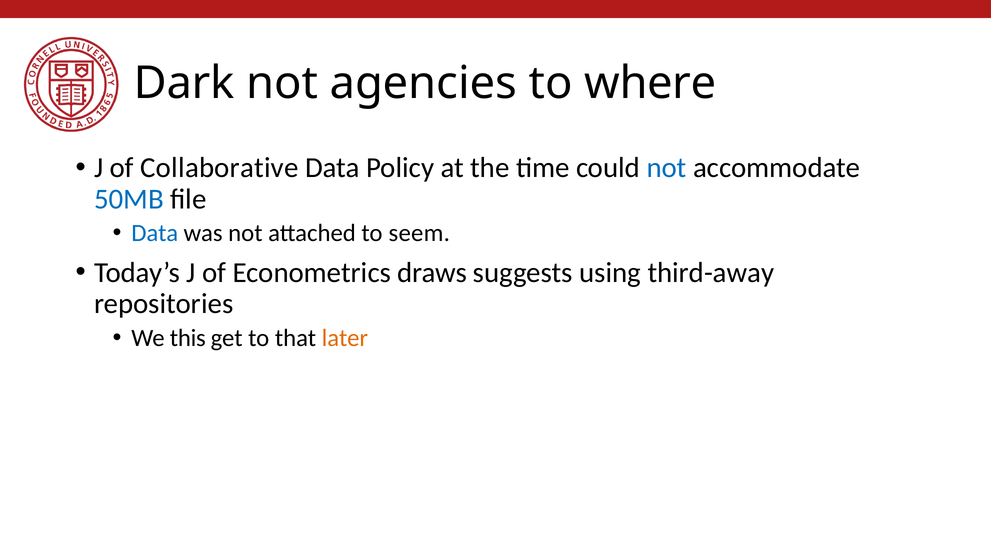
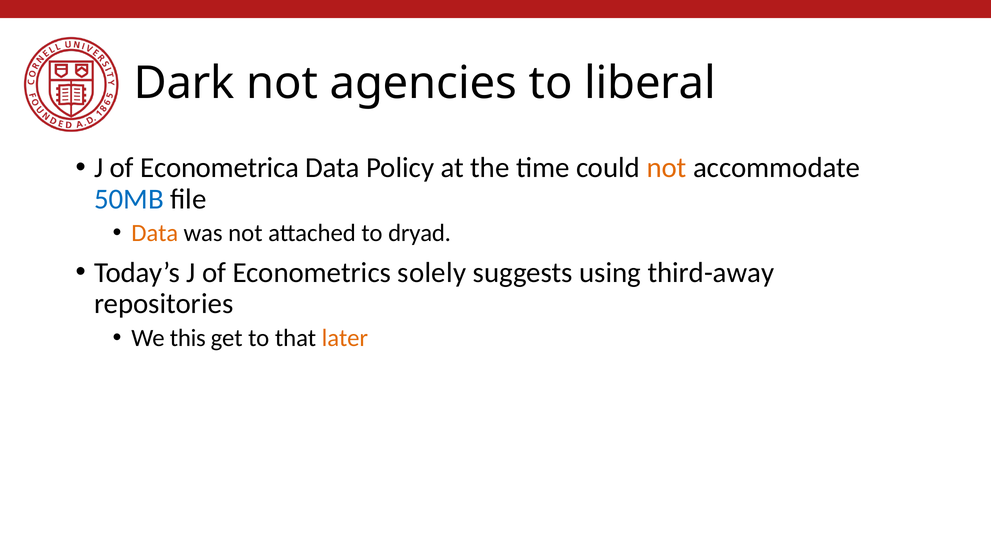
where: where -> liberal (650, 83)
Collaborative: Collaborative -> Econometrica (220, 168)
not colour: blue -> orange (667, 168)
Data colour: blue -> orange (155, 233)
seem: seem -> dryad (420, 233)
draws: draws -> solely (432, 272)
